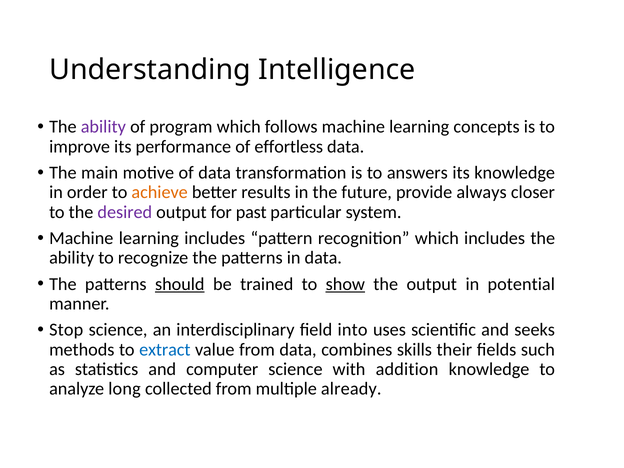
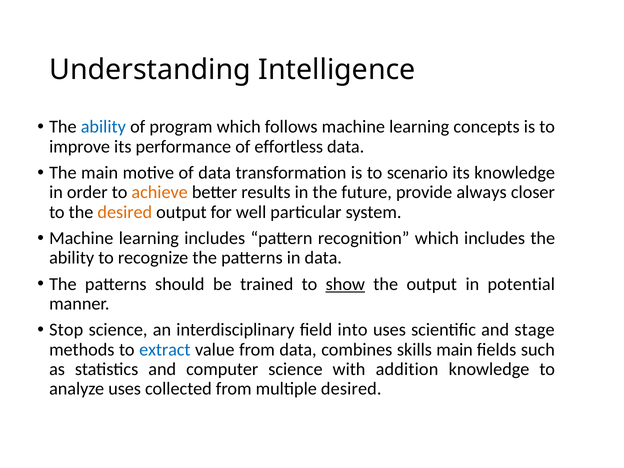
ability colour: purple -> blue (103, 127)
answers: answers -> scenario (417, 173)
desired colour: purple -> orange (125, 212)
past: past -> well (251, 212)
should underline: present -> none (180, 284)
seeks: seeks -> stage (535, 330)
skills their: their -> main (454, 350)
analyze long: long -> uses (125, 389)
multiple already: already -> desired (351, 389)
